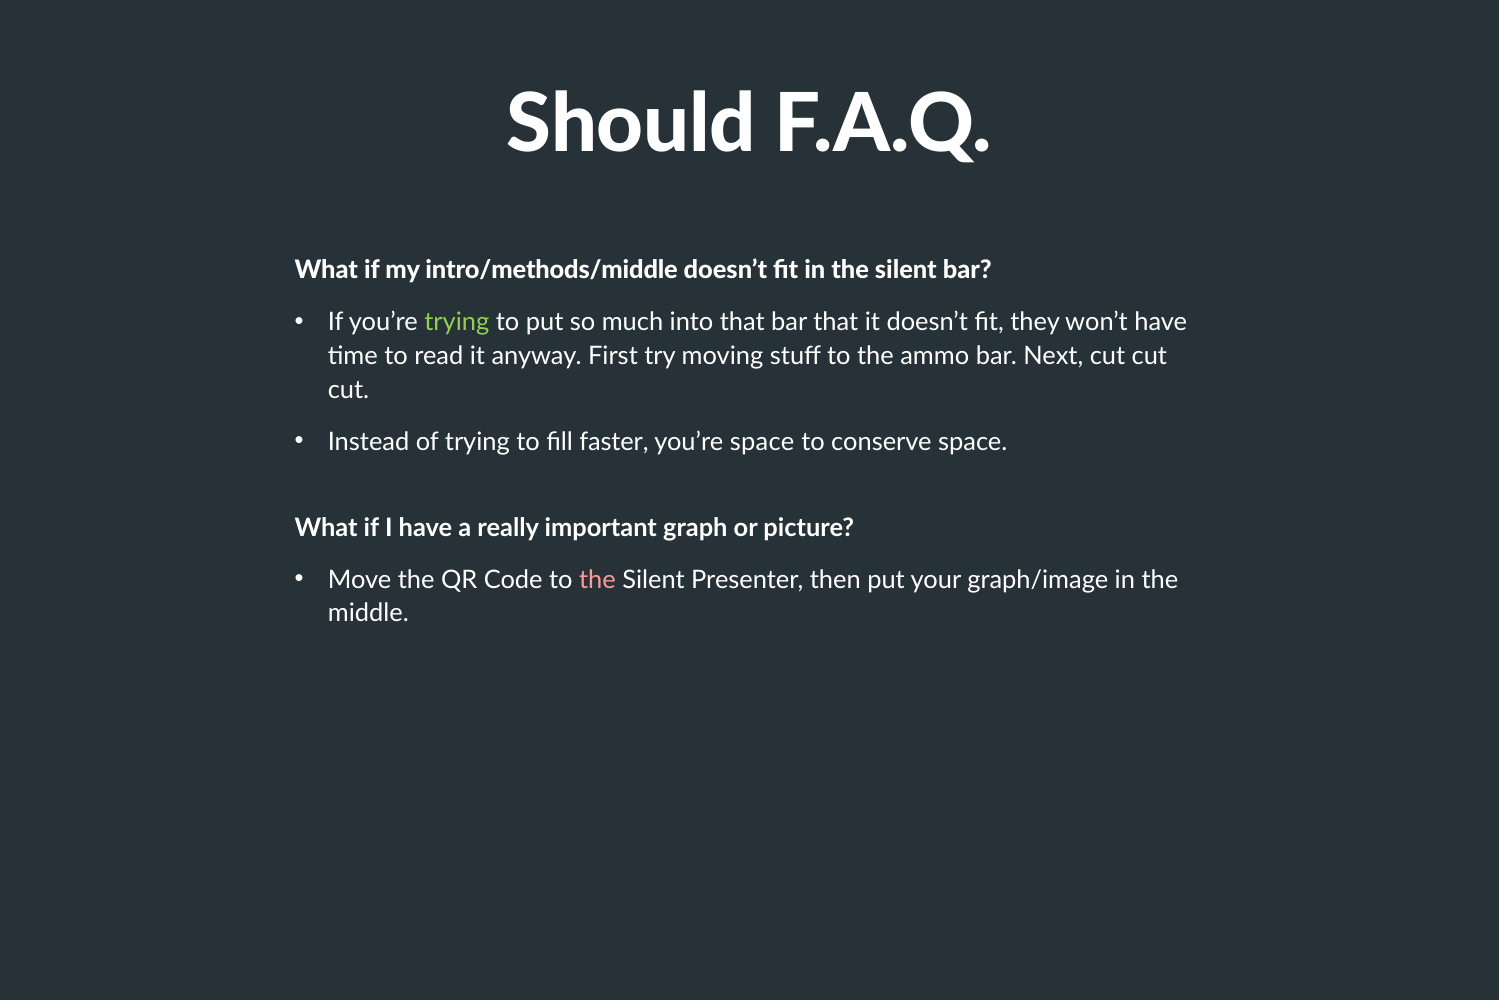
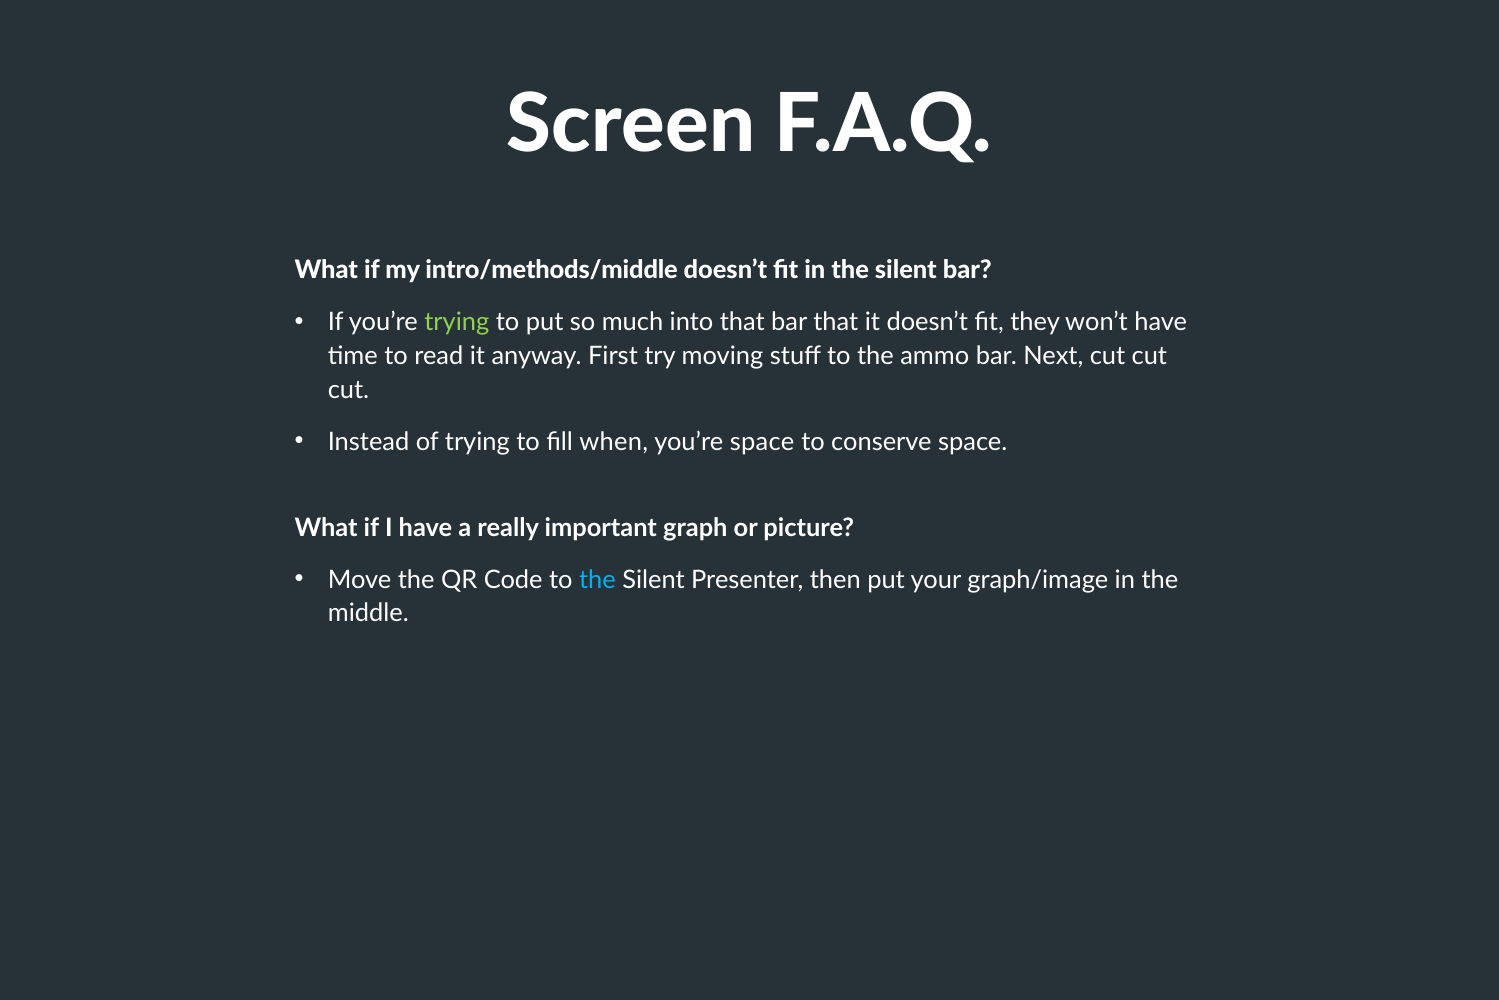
Should: Should -> Screen (631, 124)
faster: faster -> when (614, 442)
the colour: pink -> light blue (597, 579)
